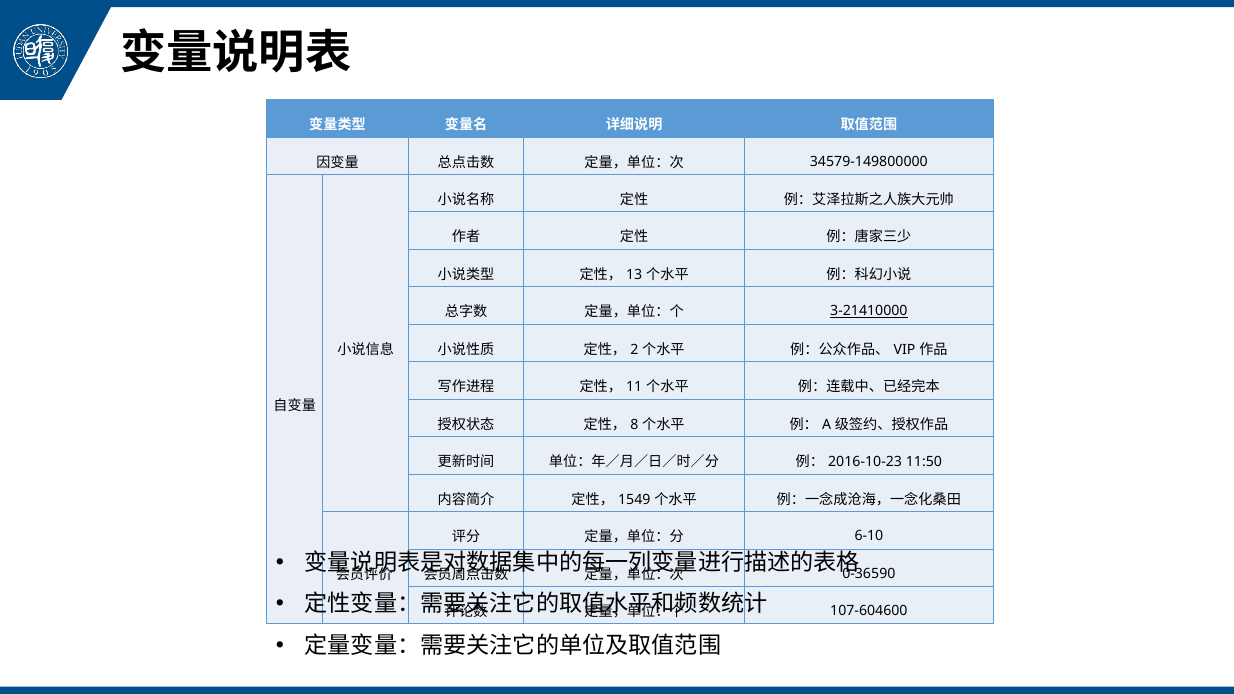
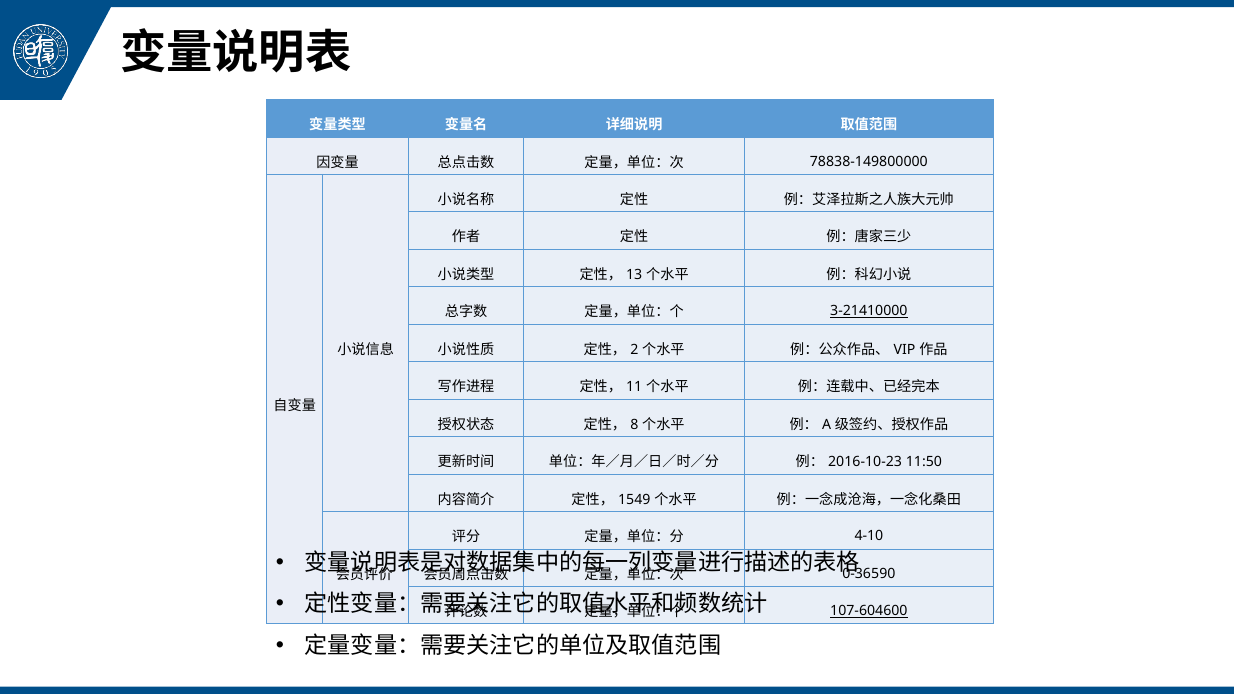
34579-149800000: 34579-149800000 -> 78838-149800000 (869, 161)
6-10: 6-10 -> 4-10 (869, 536)
107-604600 underline: none -> present (869, 611)
